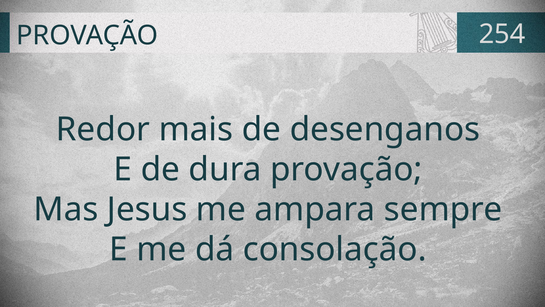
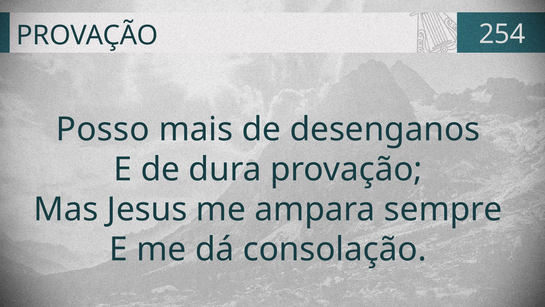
Redor: Redor -> Posso (103, 129)
